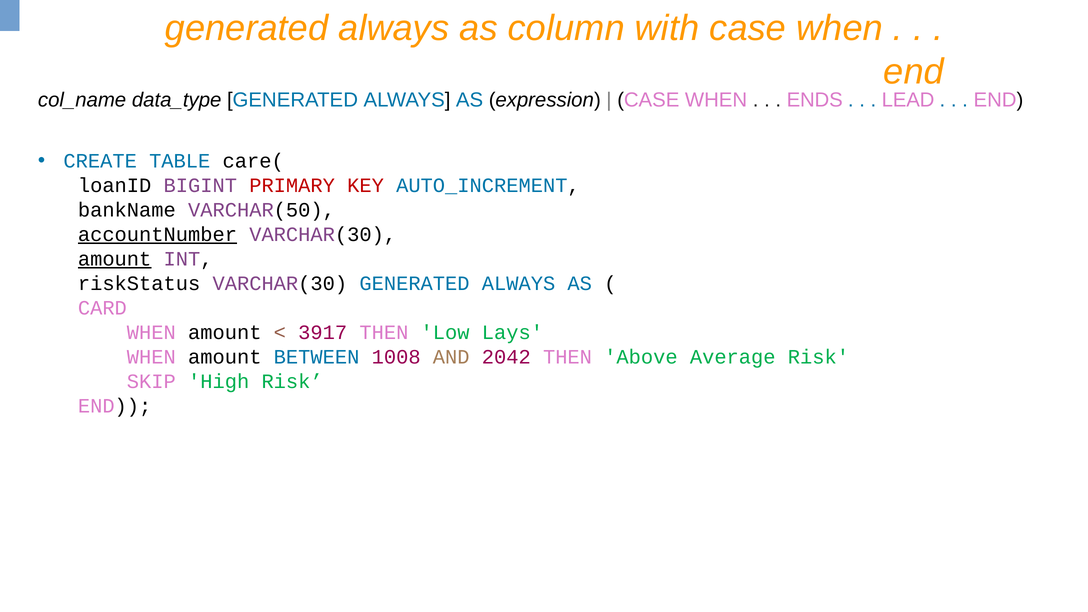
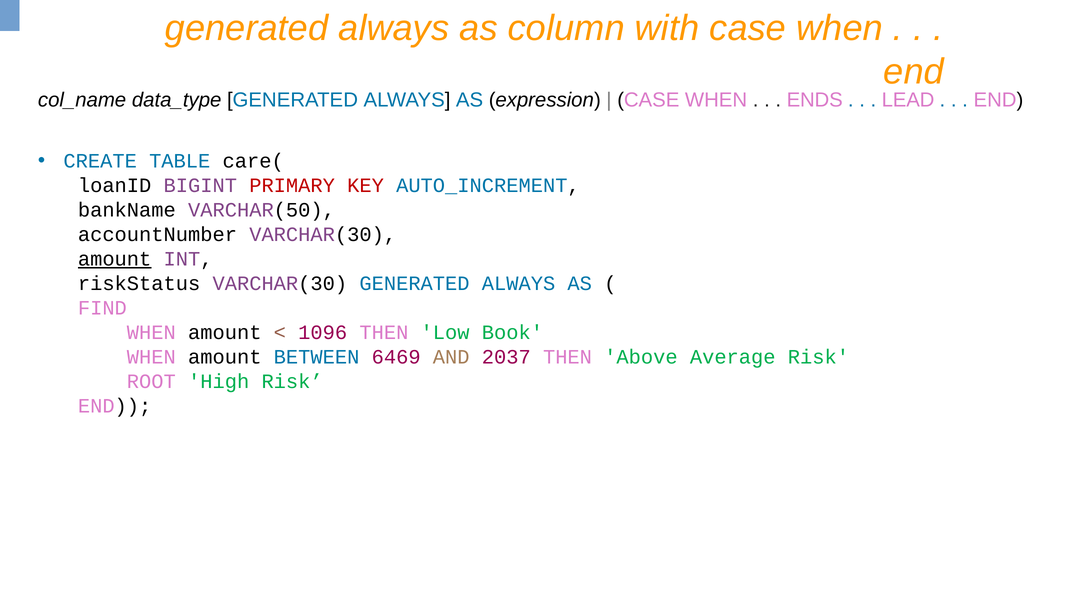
accountNumber underline: present -> none (157, 235)
CARD: CARD -> FIND (102, 308)
3917: 3917 -> 1096 (323, 332)
Lays: Lays -> Book (512, 332)
1008: 1008 -> 6469 (396, 357)
2042: 2042 -> 2037 (506, 357)
SKIP: SKIP -> ROOT (151, 381)
